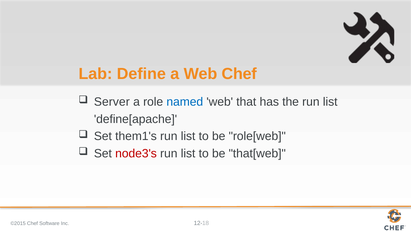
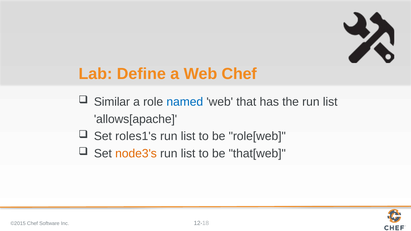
Server: Server -> Similar (112, 102)
define[apache: define[apache -> allows[apache (136, 119)
them1's: them1's -> roles1's (136, 136)
node3's colour: red -> orange (136, 154)
